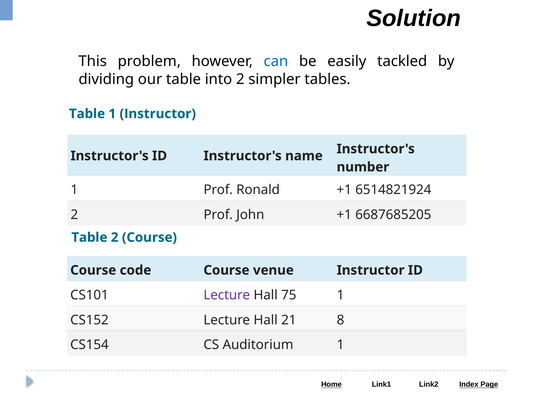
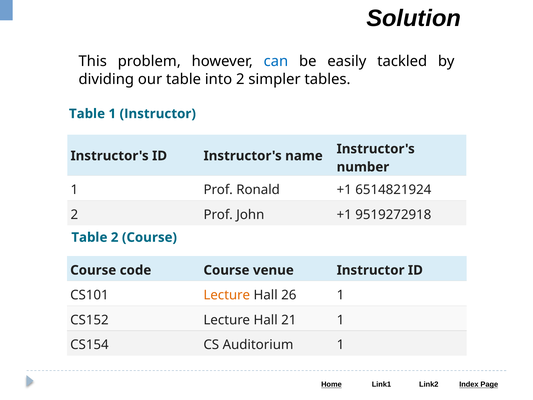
6687685205: 6687685205 -> 9519272918 (393, 215)
Lecture colour: purple -> orange (227, 295)
75: 75 -> 26 (289, 295)
21 8: 8 -> 1 (341, 320)
